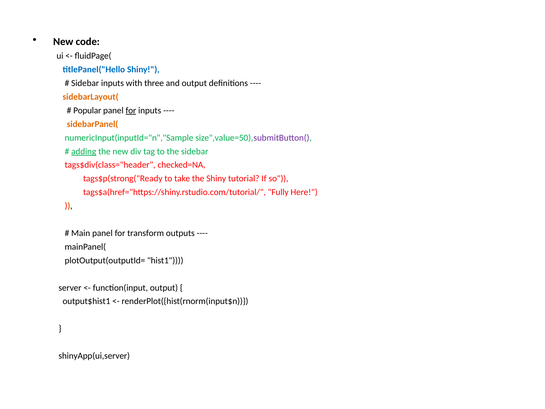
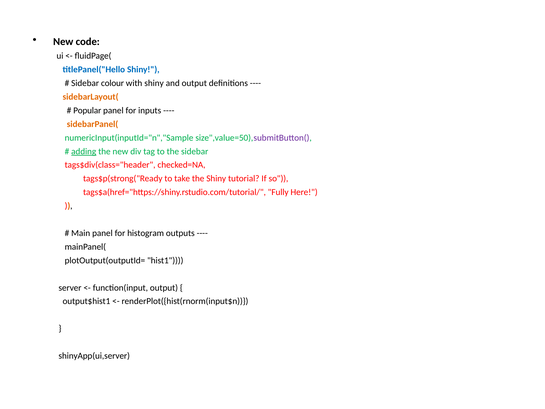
Sidebar inputs: inputs -> colour (113, 83)
with three: three -> shiny (154, 83)
for underline: present -> none (131, 110)
transform: transform -> histogram (146, 233)
